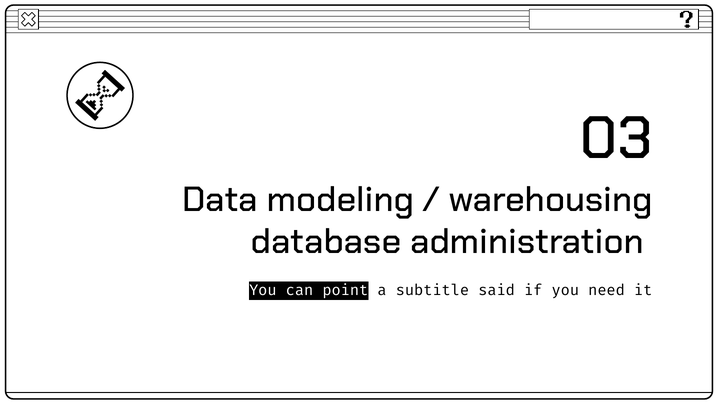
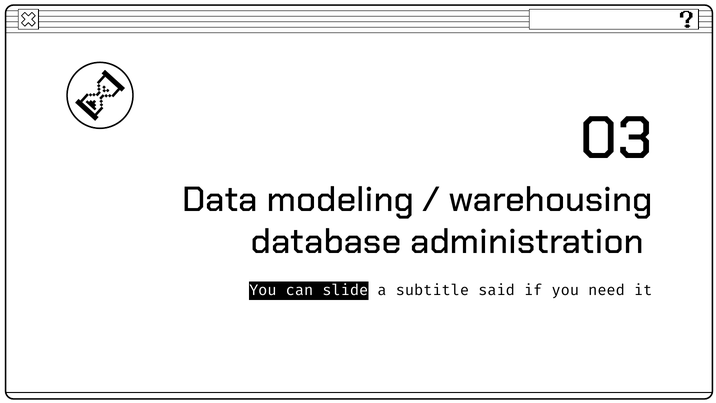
point: point -> slide (345, 290)
